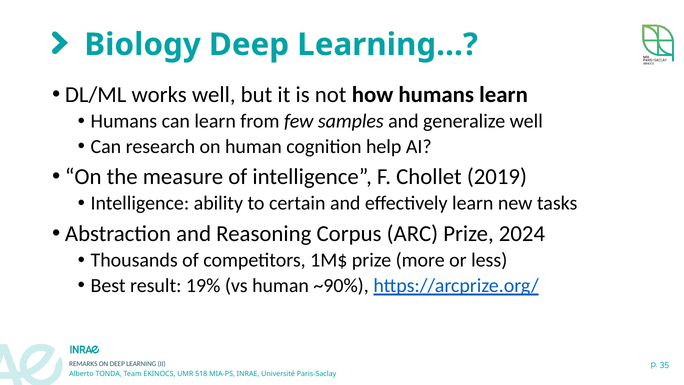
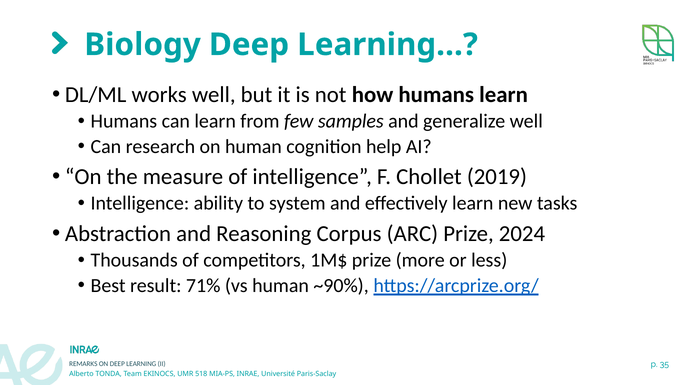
certain: certain -> system (297, 203)
19%: 19% -> 71% (203, 286)
